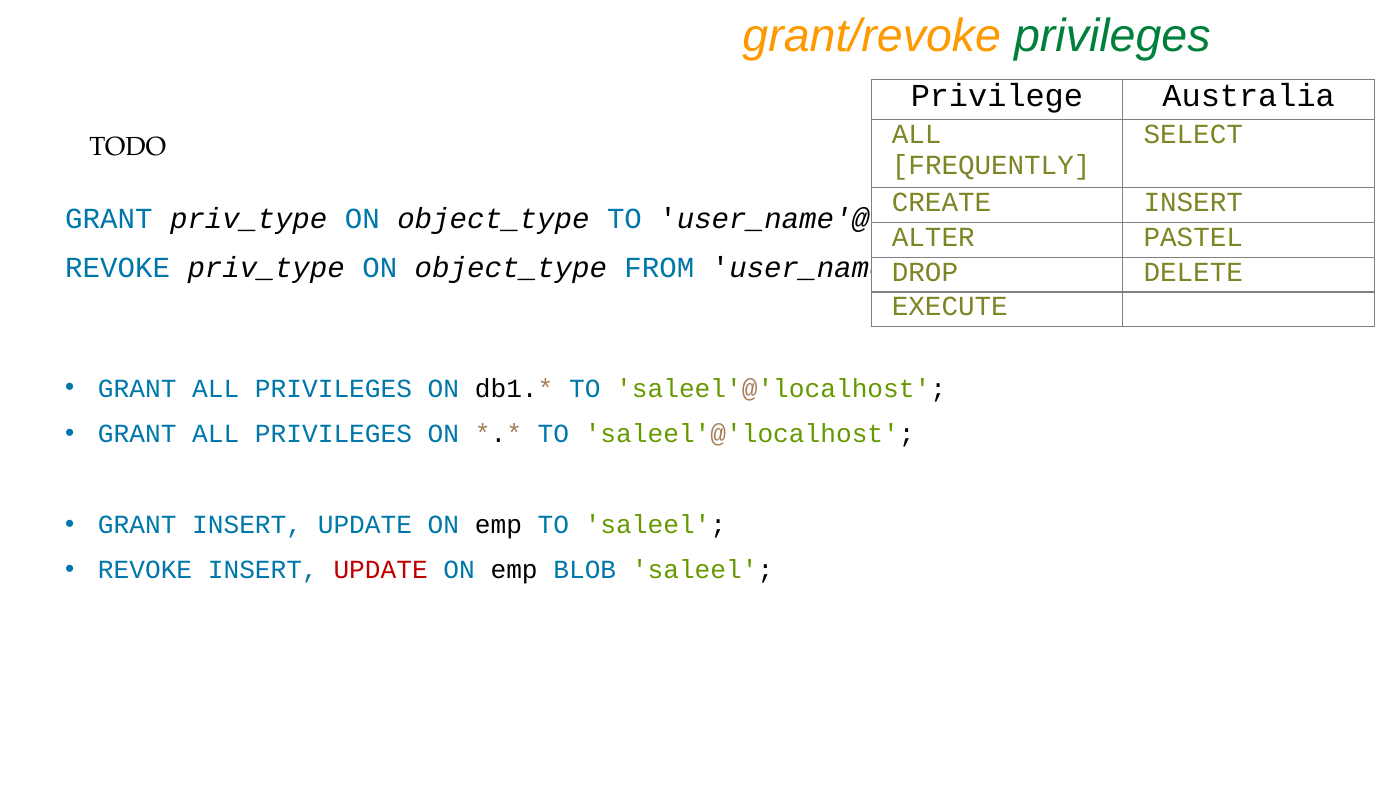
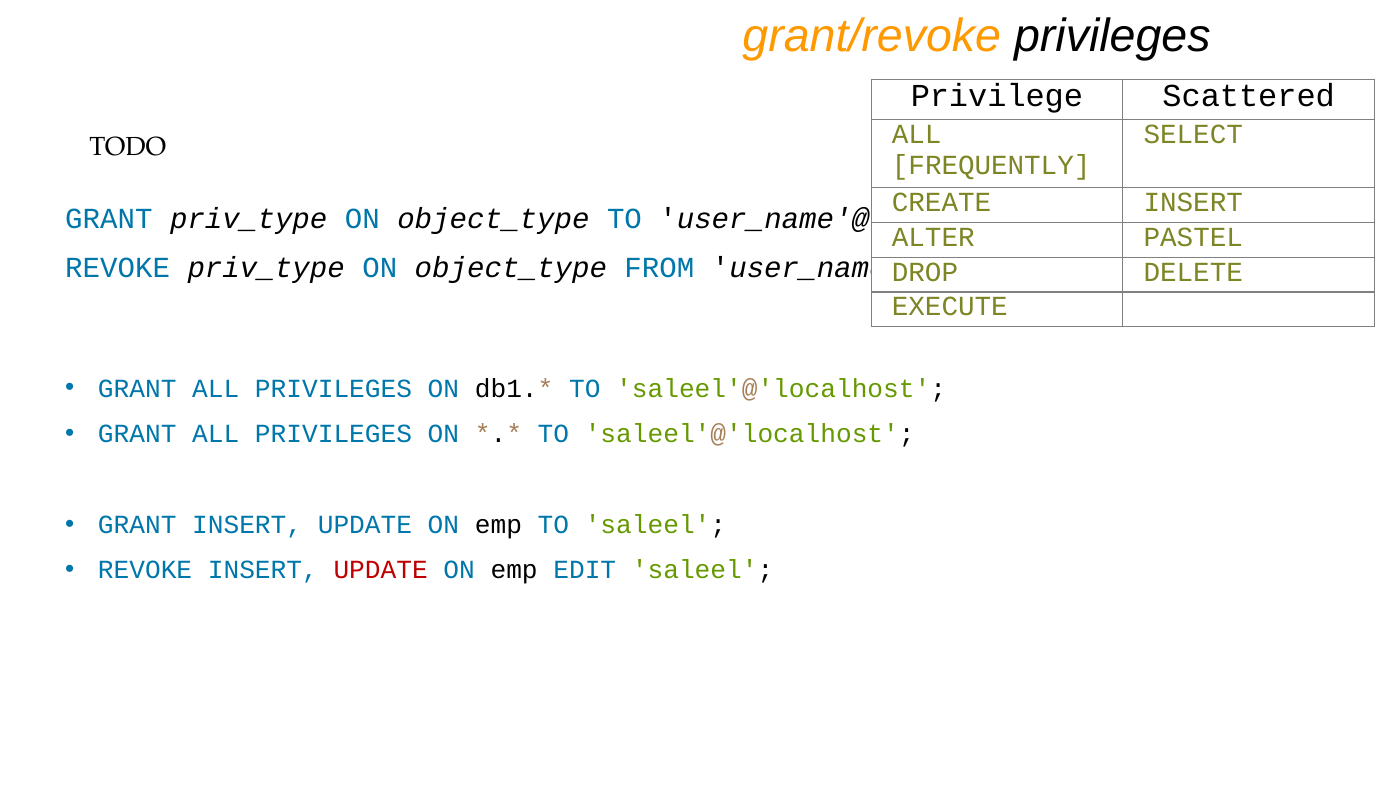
privileges colour: green -> black (1112, 36)
Australia: Australia -> Scattered (1249, 96)
BLOB: BLOB -> EDIT (585, 570)
